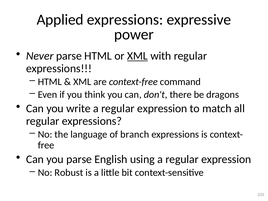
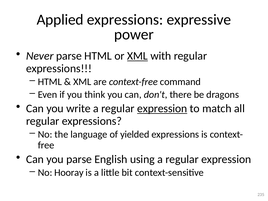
expression underline: none -> present (162, 109)
branch: branch -> yielded (135, 134)
Robust: Robust -> Hooray (69, 173)
